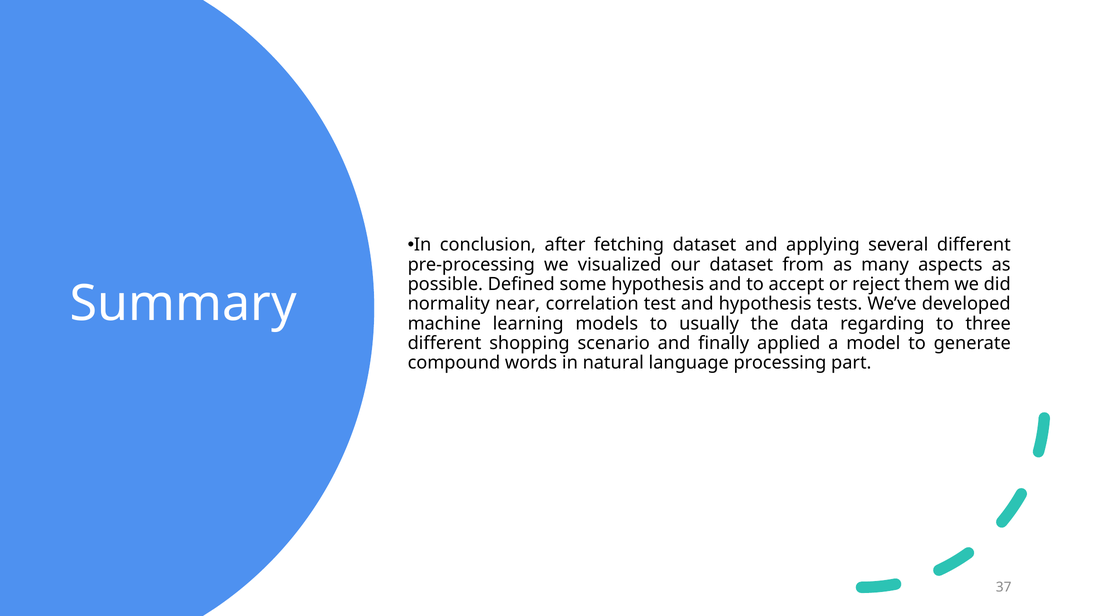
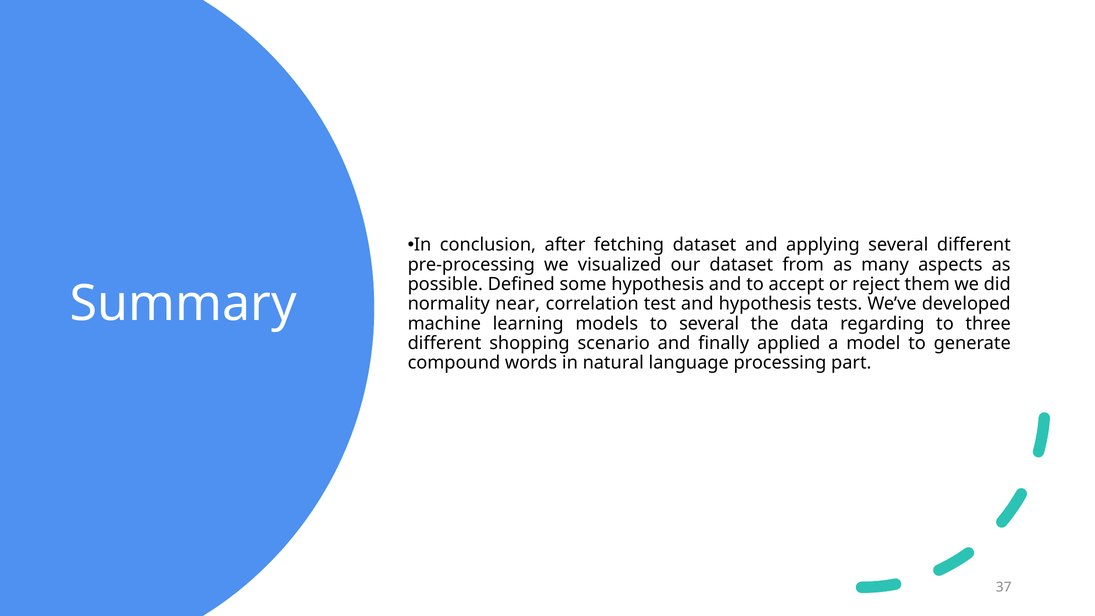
to usually: usually -> several (709, 323)
